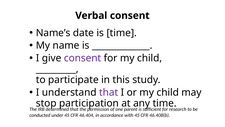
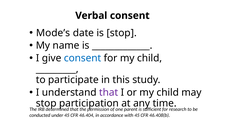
Name’s: Name’s -> Mode’s (53, 33)
is time: time -> stop (122, 33)
consent colour: purple -> blue (83, 58)
